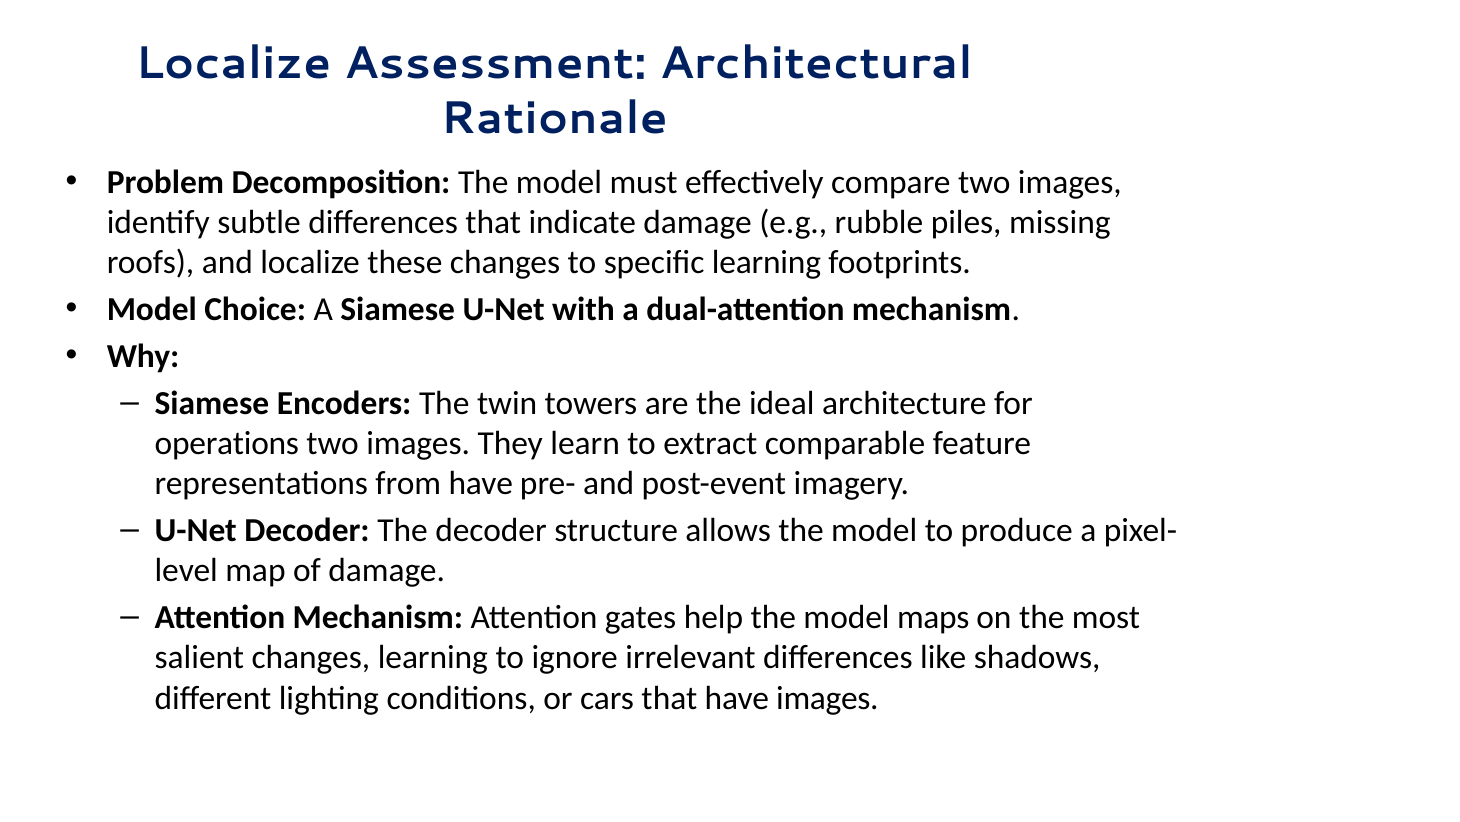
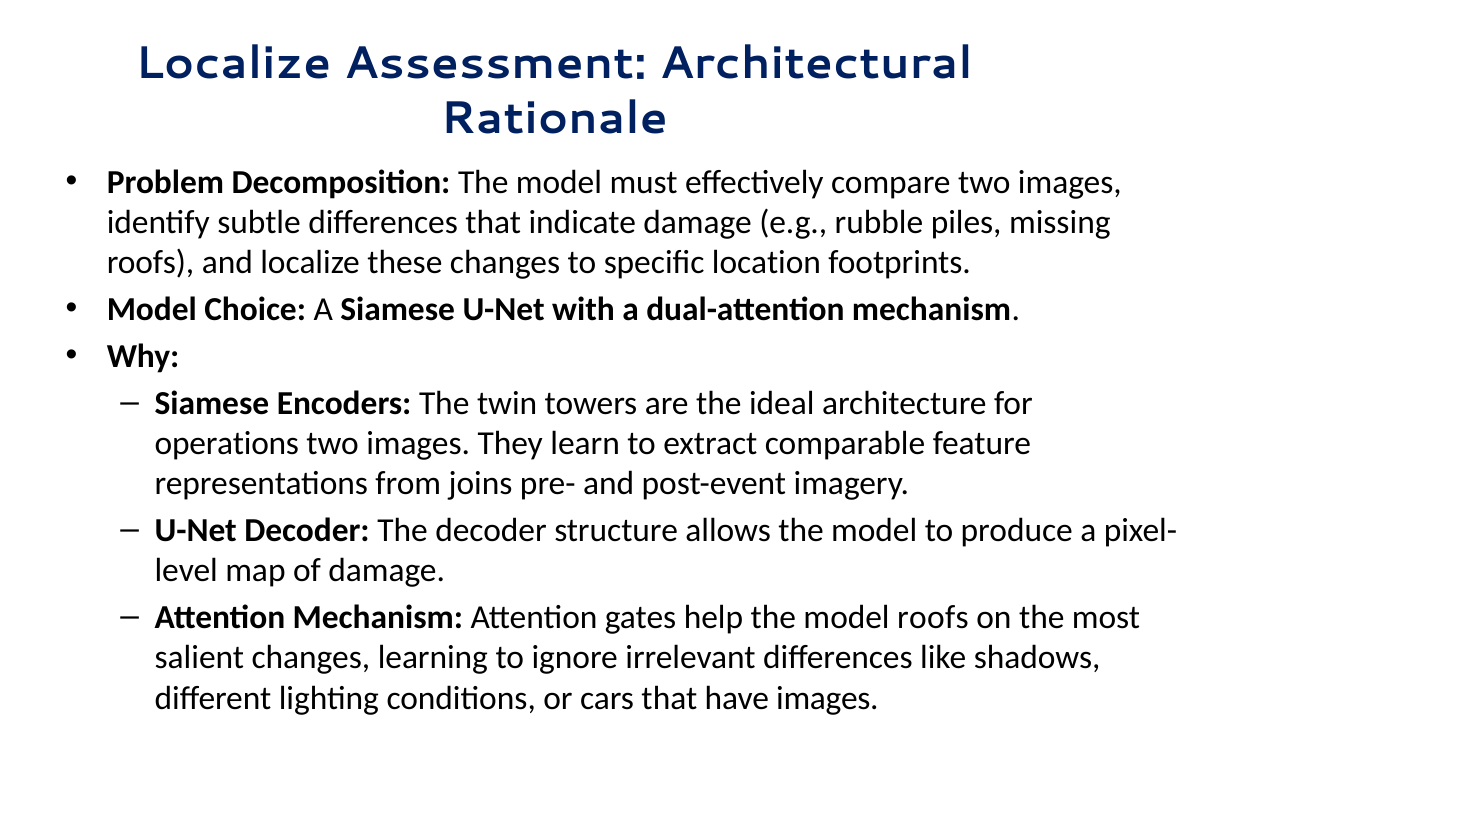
specific learning: learning -> location (766, 263)
from have: have -> joins (481, 483)
model maps: maps -> roofs (933, 617)
